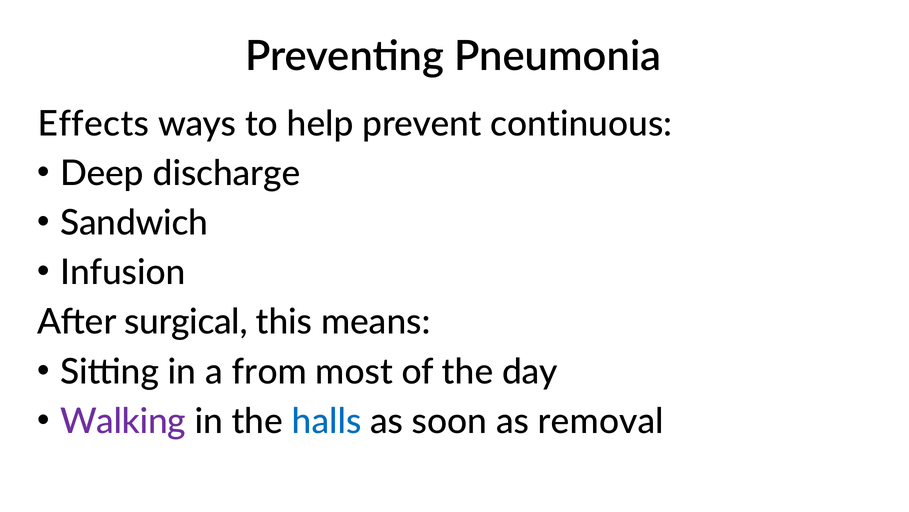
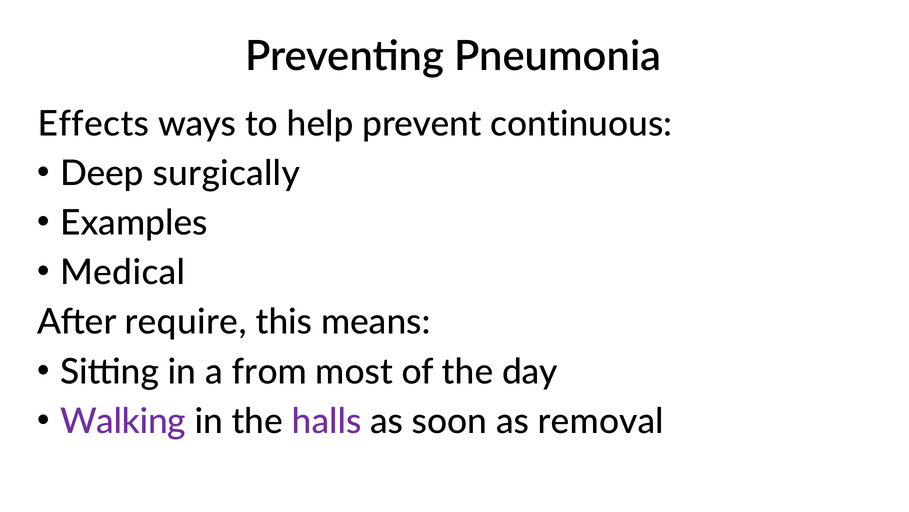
discharge: discharge -> surgically (226, 173)
Sandwich: Sandwich -> Examples (134, 223)
Infusion: Infusion -> Medical (123, 272)
surgical: surgical -> require (186, 322)
halls colour: blue -> purple (327, 421)
